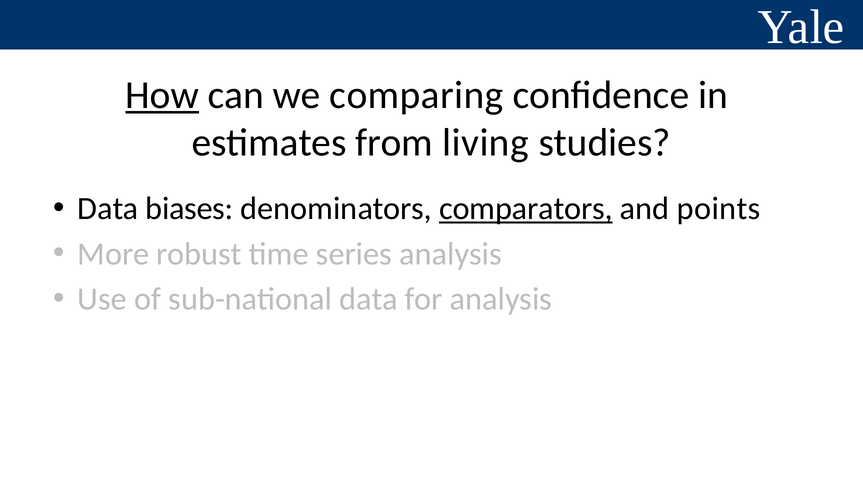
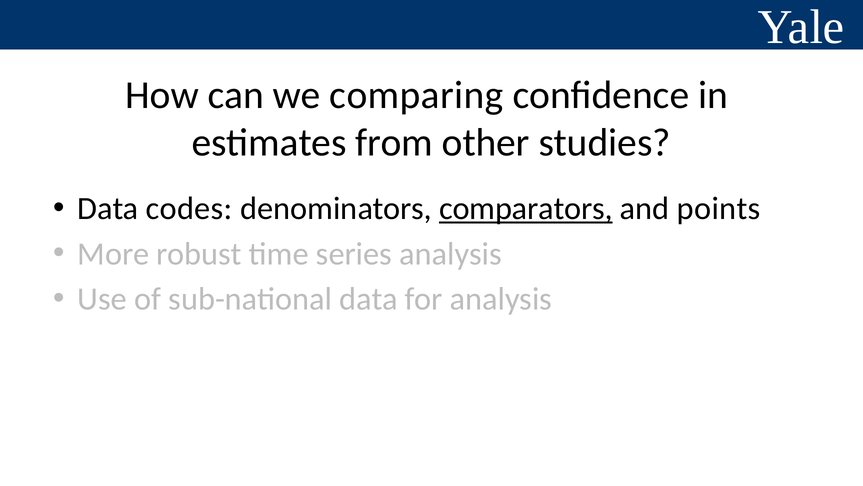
How underline: present -> none (162, 95)
living: living -> other (486, 142)
biases: biases -> codes (189, 208)
